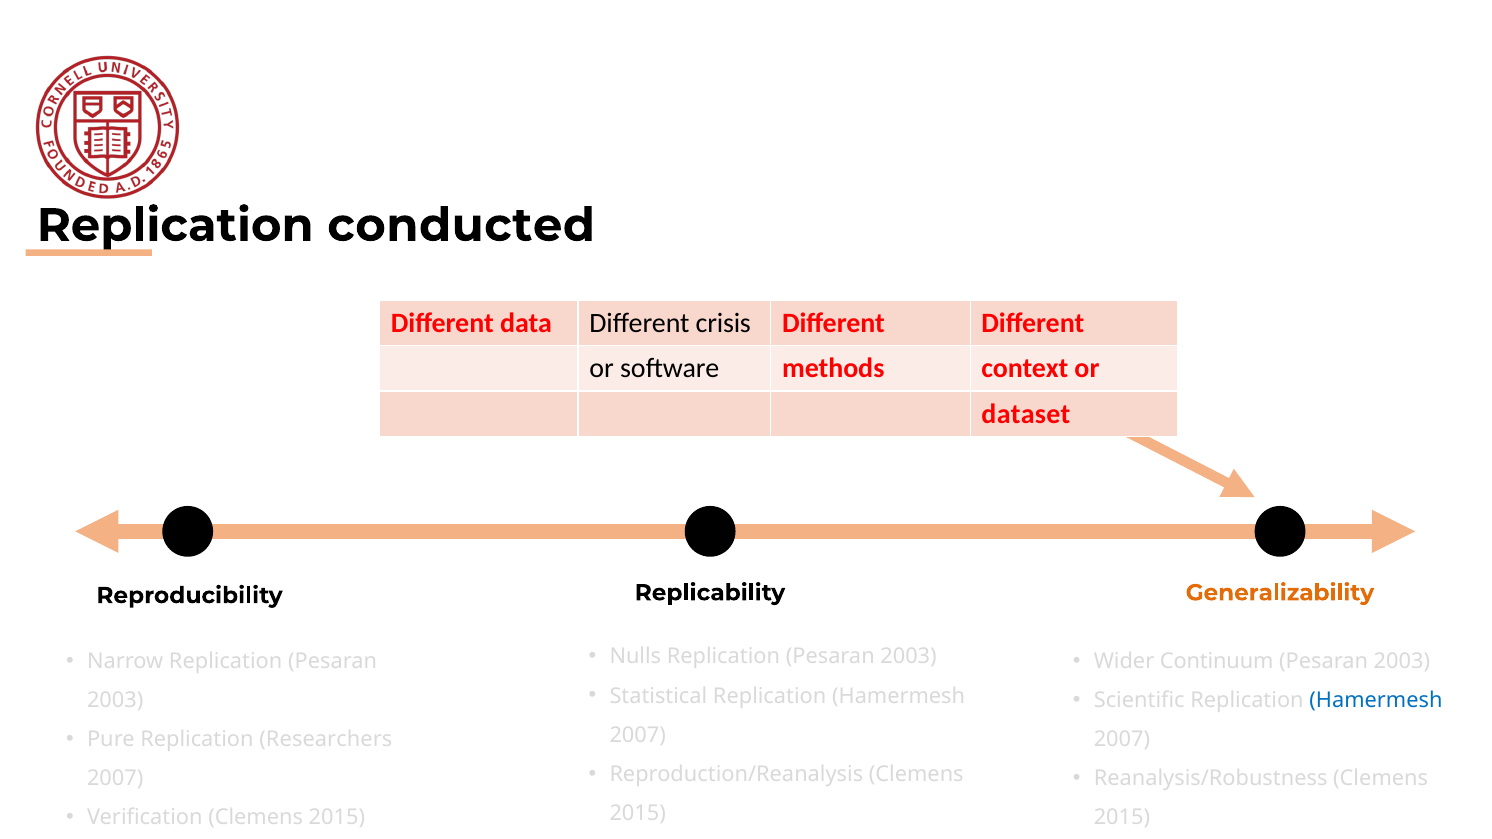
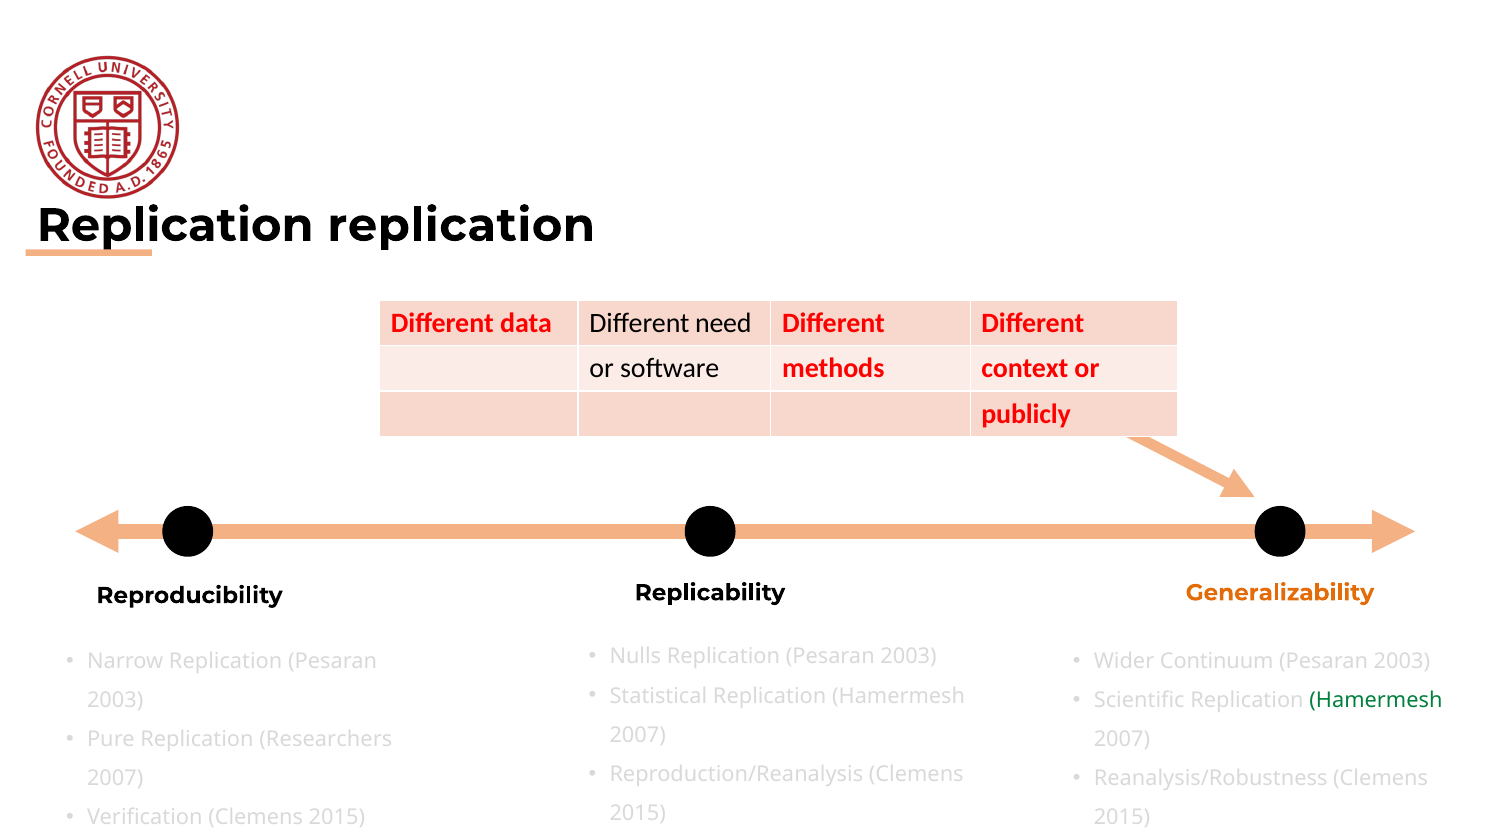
Replication conducted: conducted -> replication (461, 225)
crisis: crisis -> need (723, 323)
dataset: dataset -> publicly (1026, 414)
Hamermesh colour: blue -> green (1376, 701)
